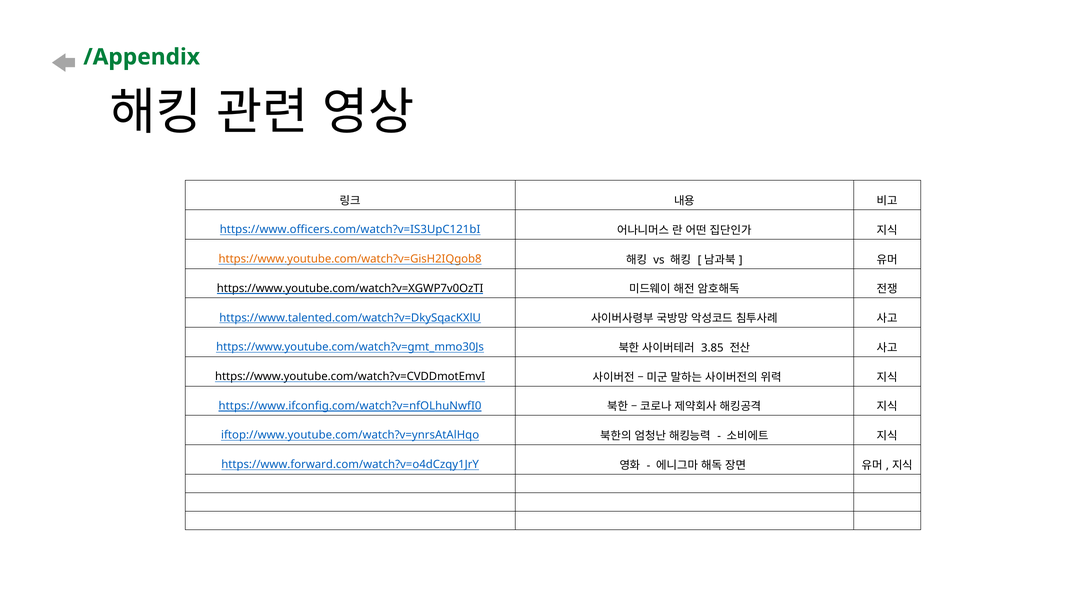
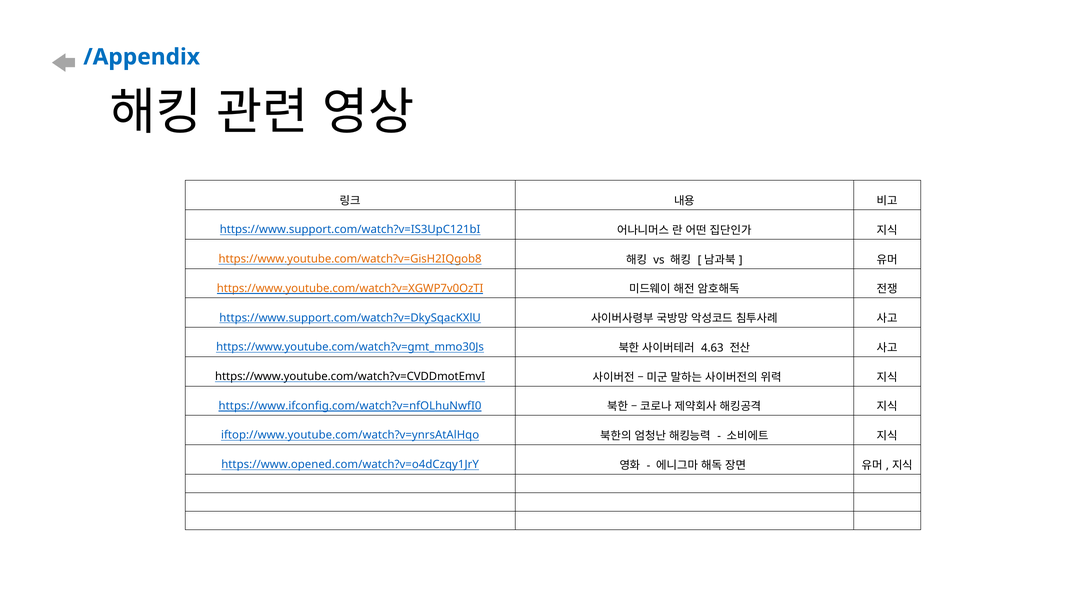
/Appendix colour: green -> blue (142, 57)
https://www.officers.com/watch?v=IS3UpC121bI: https://www.officers.com/watch?v=IS3UpC121bI -> https://www.support.com/watch?v=IS3UpC121bI (350, 230)
https://www.youtube.com/watch?v=XGWP7v0OzTI colour: black -> orange (350, 289)
https://www.talented.com/watch?v=DkySqacKXlU: https://www.talented.com/watch?v=DkySqacKXlU -> https://www.support.com/watch?v=DkySqacKXlU (350, 318)
3.85: 3.85 -> 4.63 (712, 348)
https://www.forward.com/watch?v=o4dCzqy1JrY: https://www.forward.com/watch?v=o4dCzqy1JrY -> https://www.opened.com/watch?v=o4dCzqy1JrY (350, 465)
